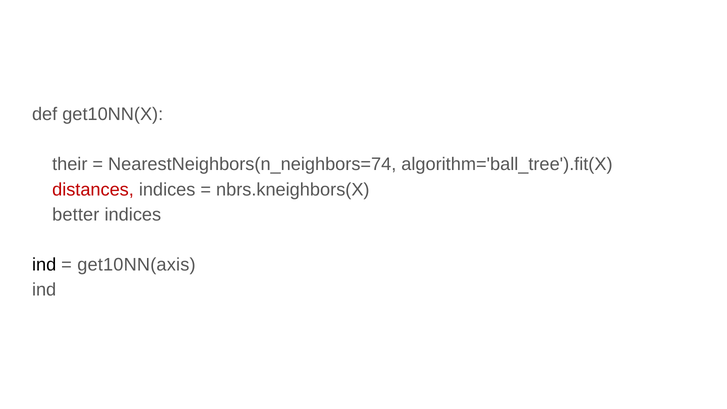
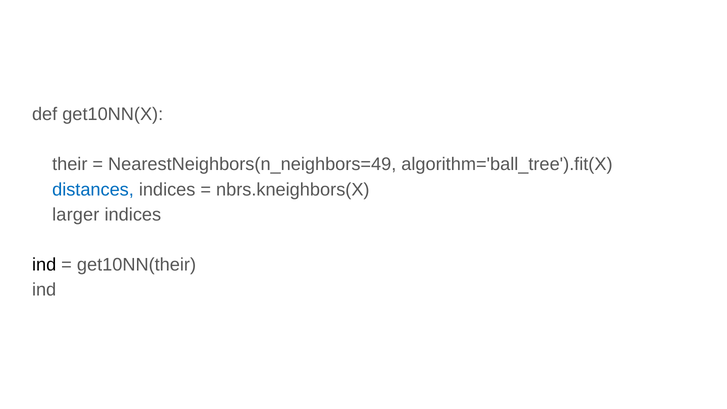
NearestNeighbors(n_neighbors=74: NearestNeighbors(n_neighbors=74 -> NearestNeighbors(n_neighbors=49 (252, 164)
distances colour: red -> blue (93, 190)
better: better -> larger (76, 215)
get10NN(axis: get10NN(axis -> get10NN(their (137, 265)
